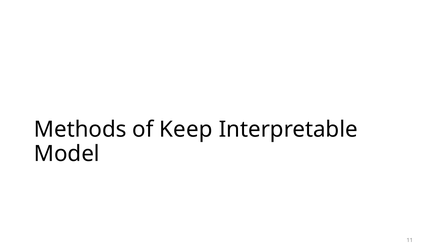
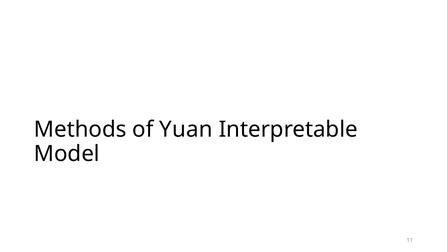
Keep: Keep -> Yuan (186, 129)
